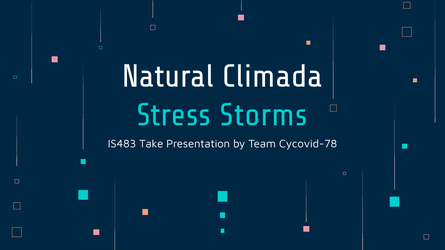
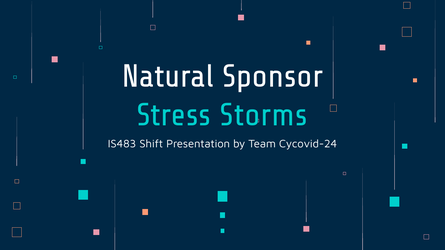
Climada: Climada -> Sponsor (273, 76)
Take: Take -> Shift (151, 144)
Cycovid-78: Cycovid-78 -> Cycovid-24 (308, 144)
